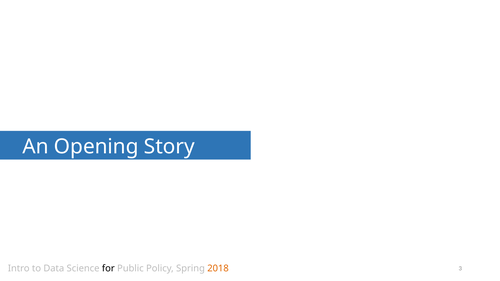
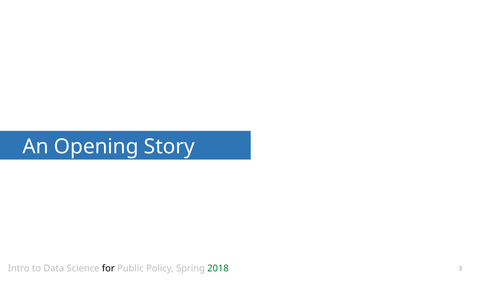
2018 colour: orange -> green (218, 269)
